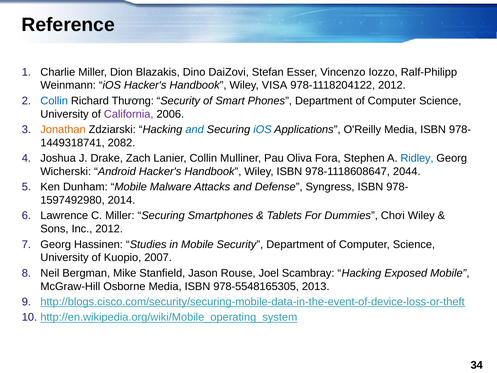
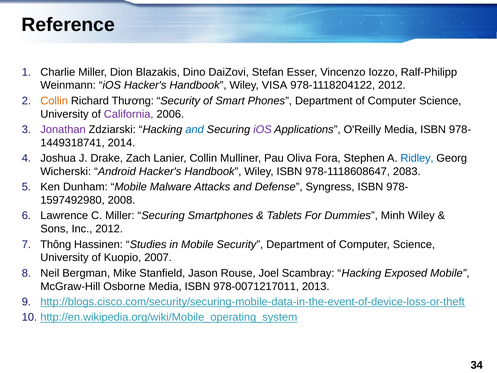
Collin colour: blue -> orange (54, 101)
Jonathan colour: orange -> purple (63, 129)
iOS colour: blue -> purple (262, 129)
2082: 2082 -> 2014 (121, 143)
2044: 2044 -> 2083 (407, 171)
2014: 2014 -> 2008 (121, 200)
Chơi: Chơi -> Minh (393, 216)
Georg: Georg -> Thông (56, 244)
978-5548165305: 978-5548165305 -> 978-0071217011 (256, 286)
